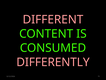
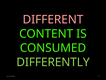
DIFFERENTLY colour: pink -> light green (53, 62)
